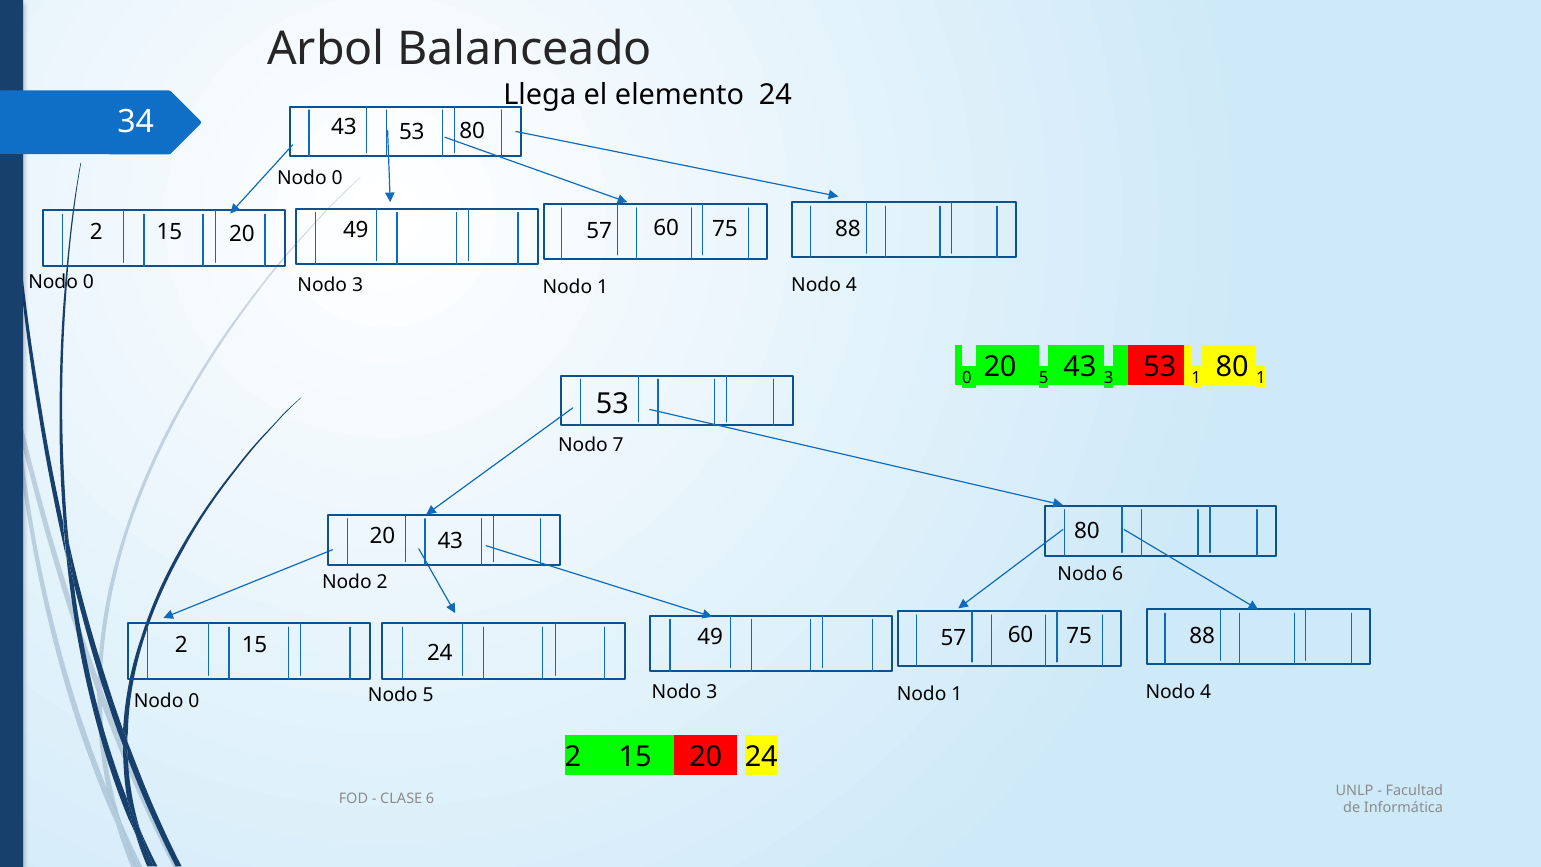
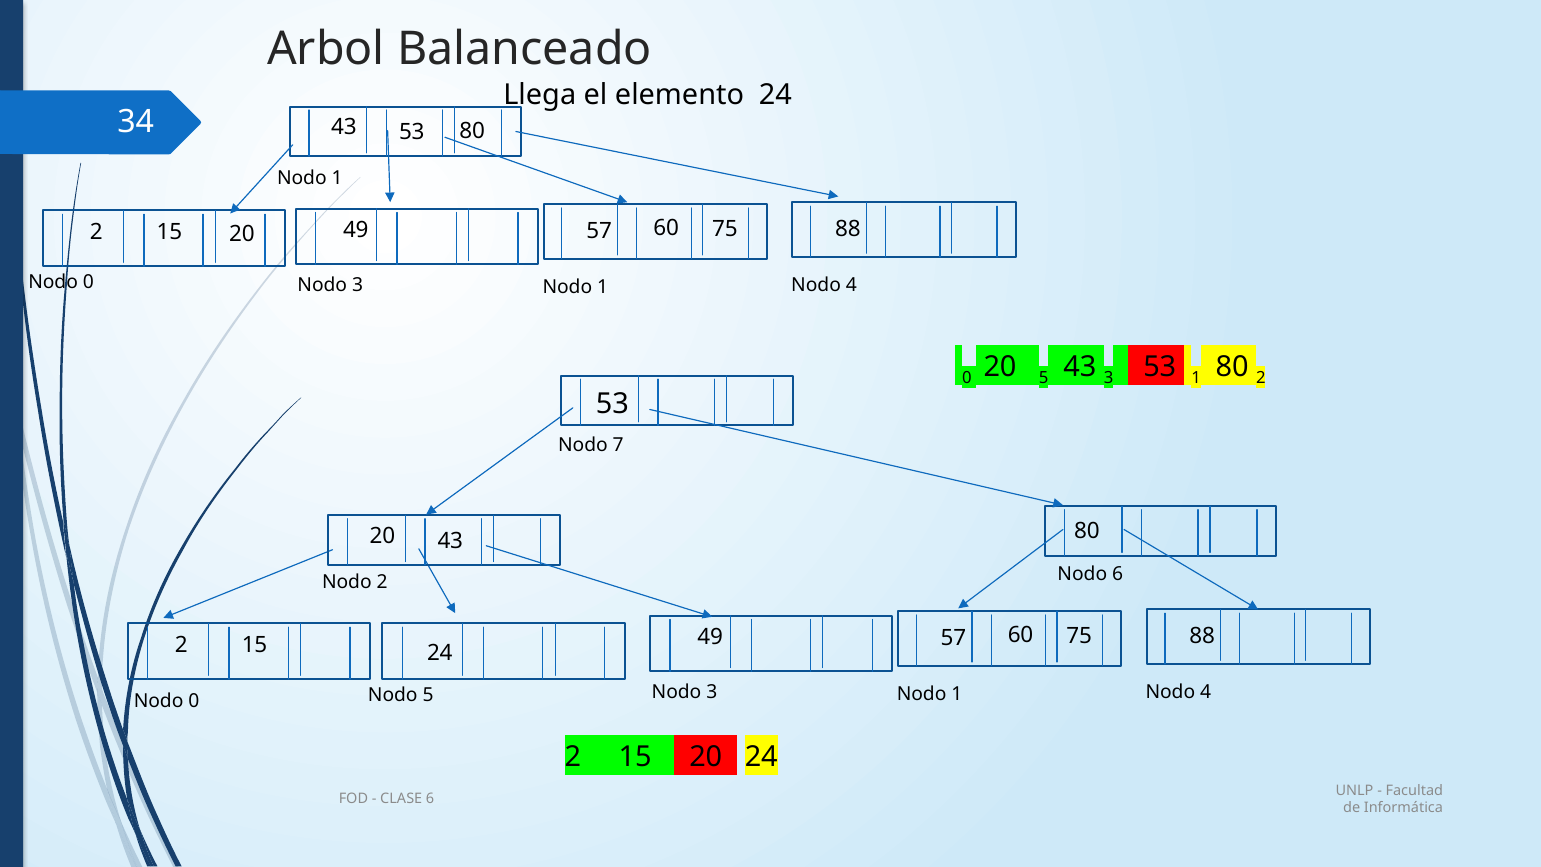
0: 0 -> 1 (337, 178)
80 1: 1 -> 2 (1261, 378)
